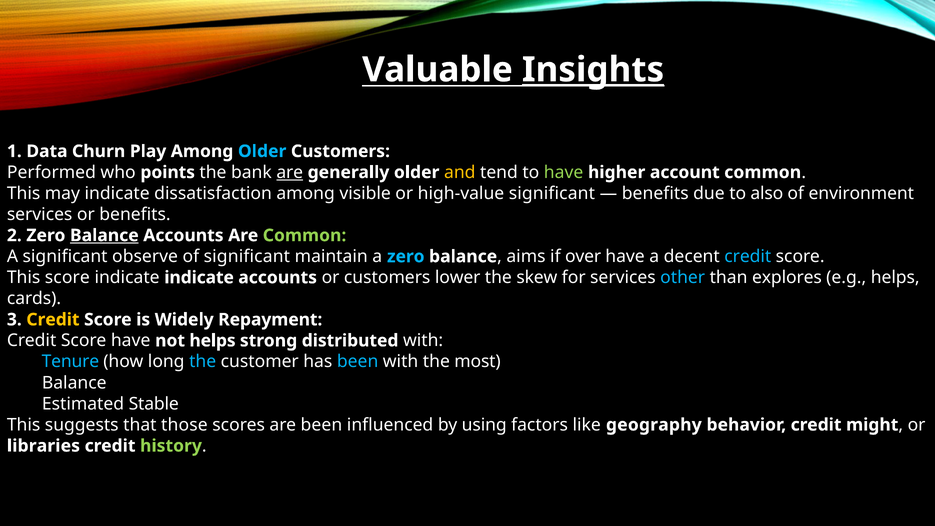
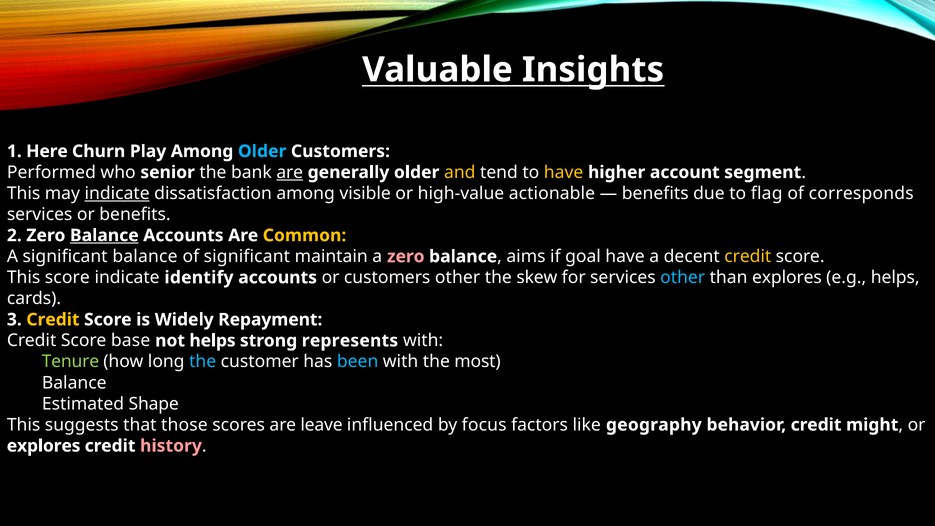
Insights underline: present -> none (593, 70)
Data: Data -> Here (47, 151)
points: points -> senior (168, 172)
have colour: light green -> yellow (564, 172)
account common: common -> segment (763, 172)
indicate underline: none -> present (117, 193)
high-value significant: significant -> actionable (552, 193)
also: also -> flag (767, 193)
environment: environment -> corresponds (861, 193)
Common colour: light green -> yellow (305, 235)
significant observe: observe -> balance (145, 256)
zero colour: light blue -> pink (406, 256)
over: over -> goal (583, 256)
credit colour: light blue -> yellow (748, 256)
indicate indicate: indicate -> identify (199, 278)
customers lower: lower -> other (458, 278)
Score have: have -> base (131, 341)
distributed: distributed -> represents (350, 341)
Tenure colour: light blue -> light green (70, 362)
Stable: Stable -> Shape (154, 404)
are been: been -> leave (322, 425)
using: using -> focus (484, 425)
libraries: libraries -> explores (44, 446)
history colour: light green -> pink (171, 446)
